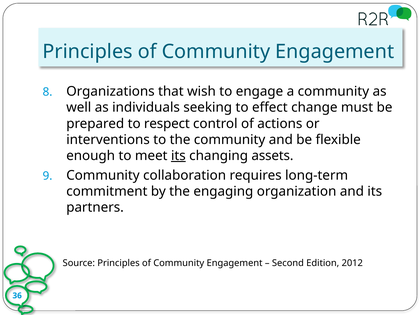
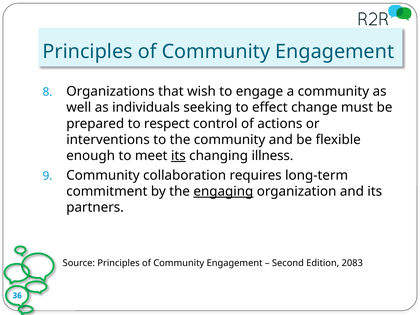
assets: assets -> illness (272, 156)
engaging underline: none -> present (223, 191)
2012: 2012 -> 2083 (352, 263)
